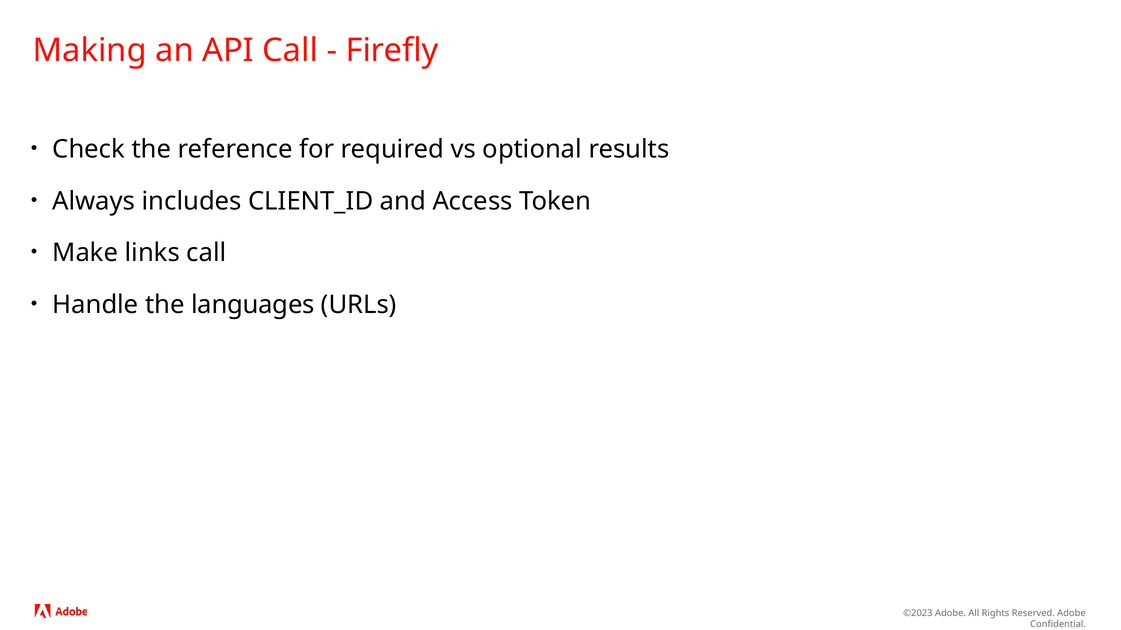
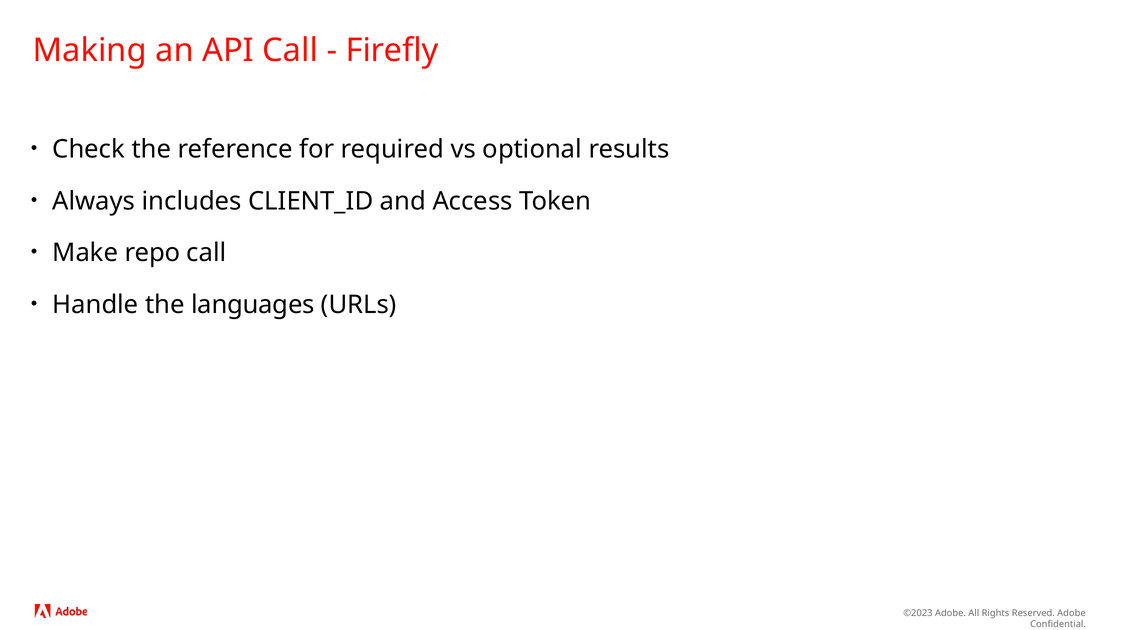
links: links -> repo (152, 253)
